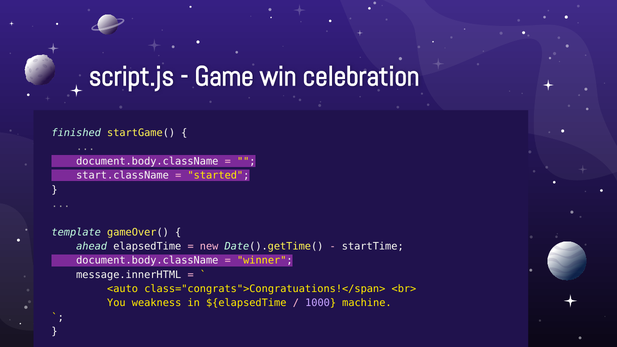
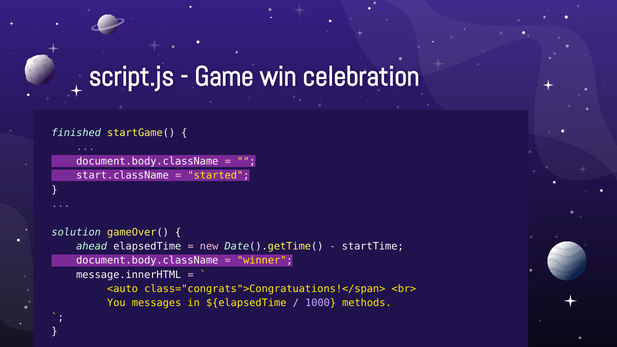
template: template -> solution (76, 232)
weakness: weakness -> messages (157, 303)
machine: machine -> methods (367, 303)
